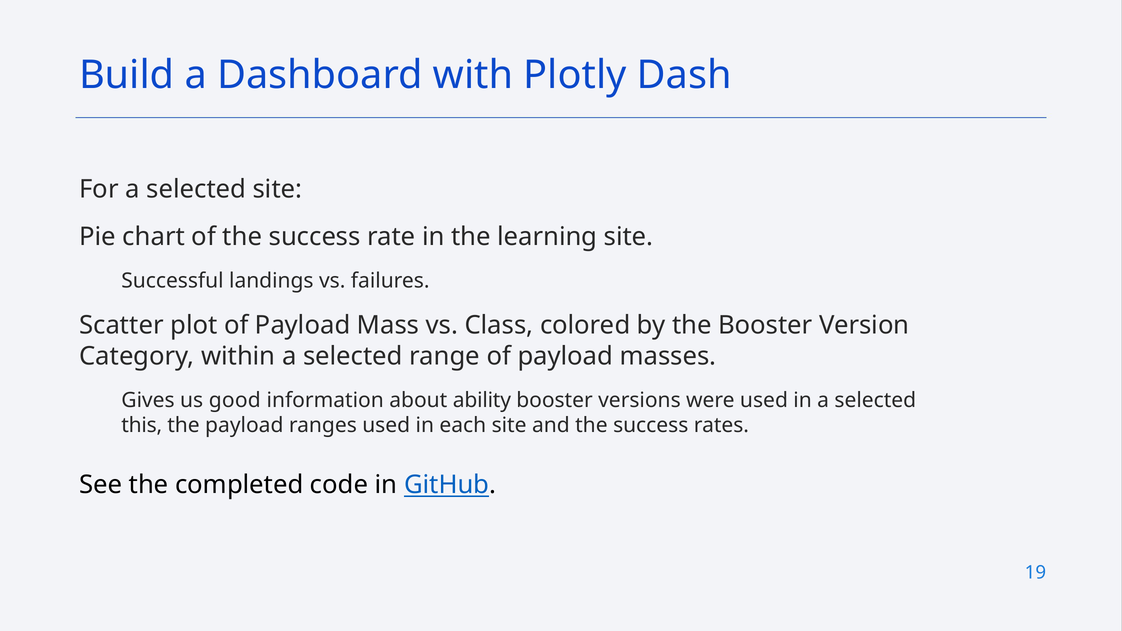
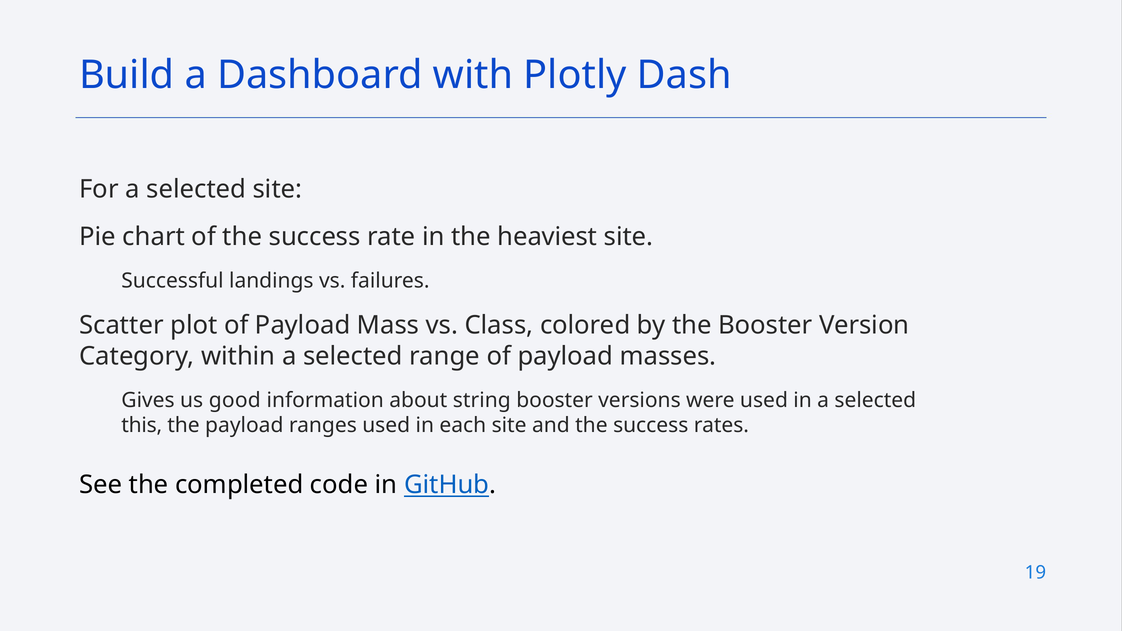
learning: learning -> heaviest (547, 237)
ability: ability -> string (482, 400)
